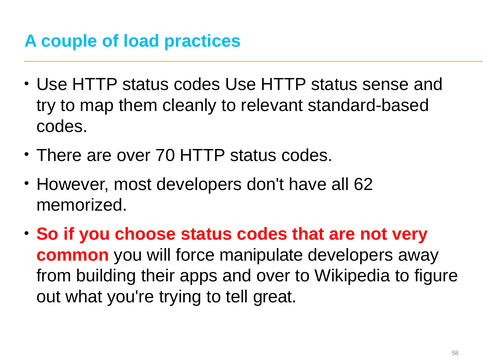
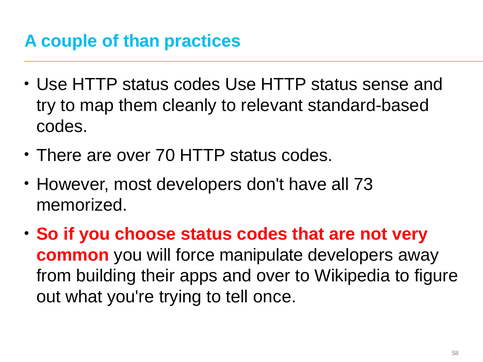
load: load -> than (142, 41)
62: 62 -> 73 (364, 184)
great: great -> once (275, 297)
